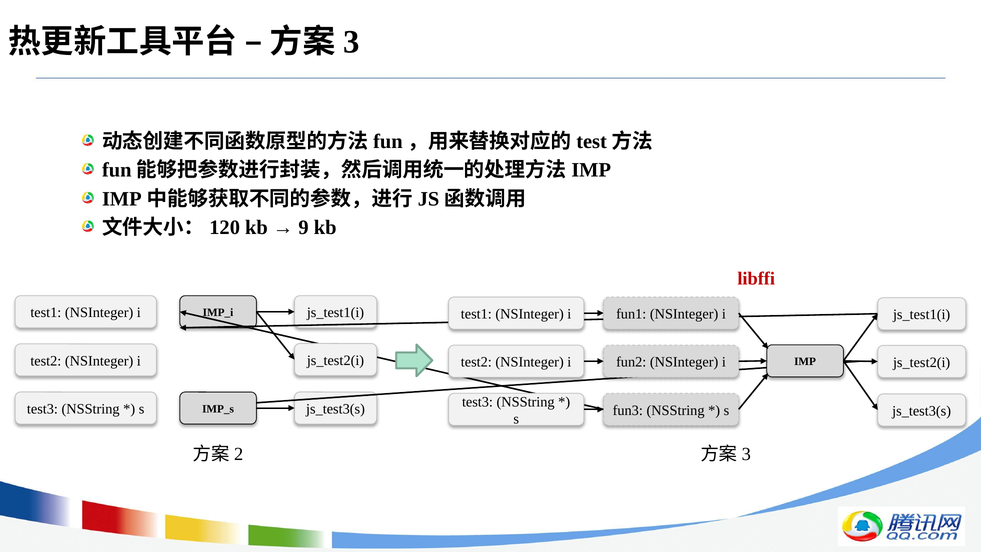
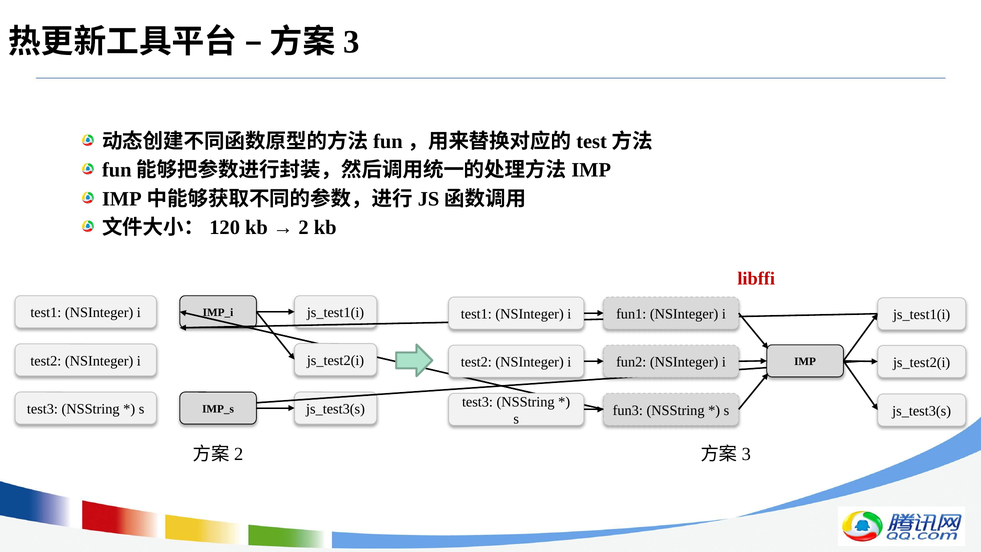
9: 9 -> 2 (304, 227)
